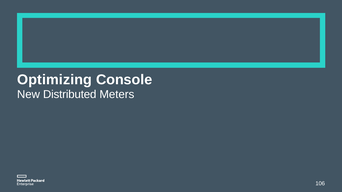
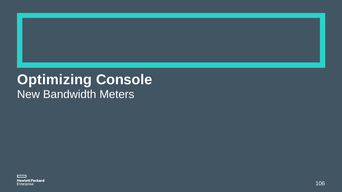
Distributed: Distributed -> Bandwidth (70, 94)
